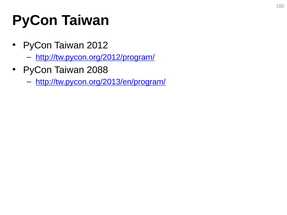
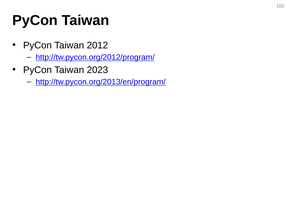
2088: 2088 -> 2023 (97, 70)
